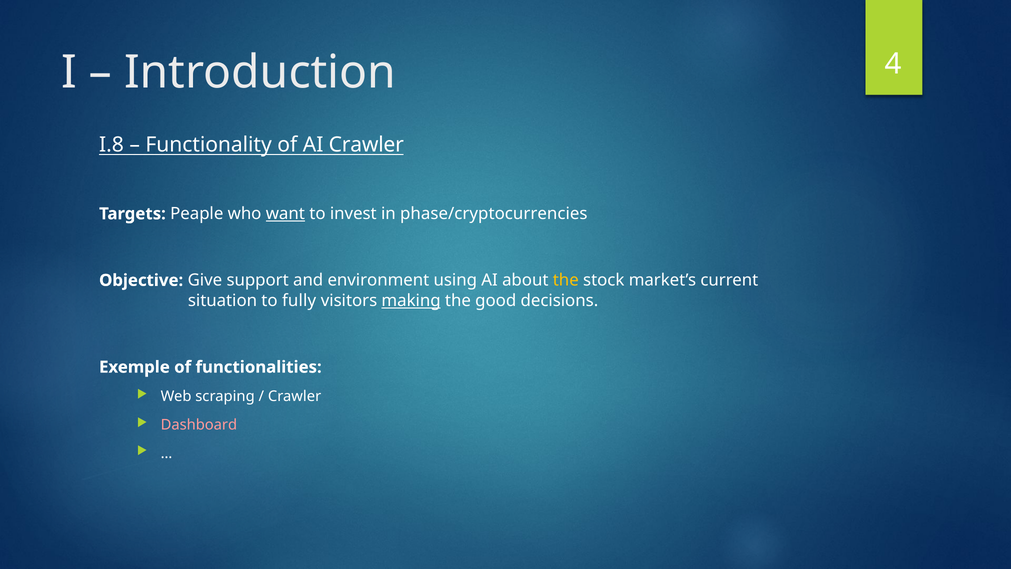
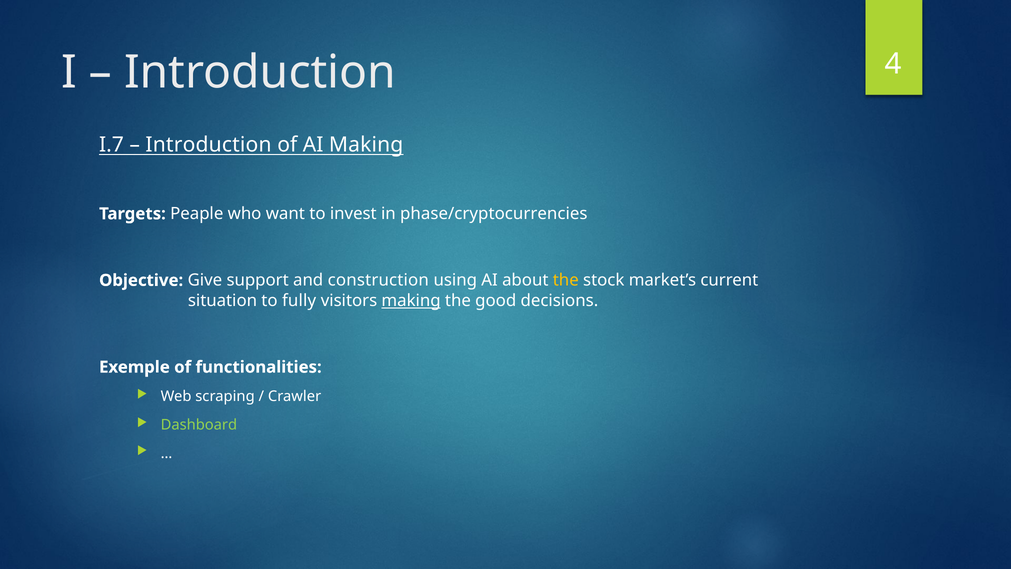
I.8: I.8 -> I.7 (111, 145)
Functionality: Functionality -> Introduction (208, 145)
AI Crawler: Crawler -> Making (366, 145)
want underline: present -> none (285, 214)
environment: environment -> construction (378, 280)
Dashboard colour: pink -> light green (199, 425)
